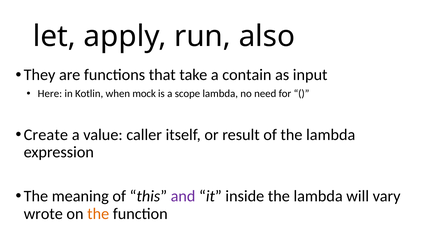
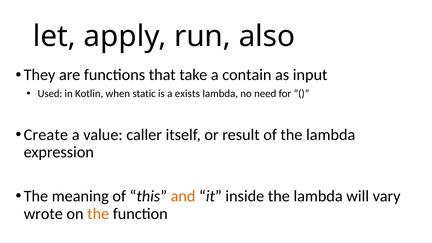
Here: Here -> Used (50, 94)
mock: mock -> static (144, 94)
scope: scope -> exists (187, 94)
and colour: purple -> orange (183, 196)
